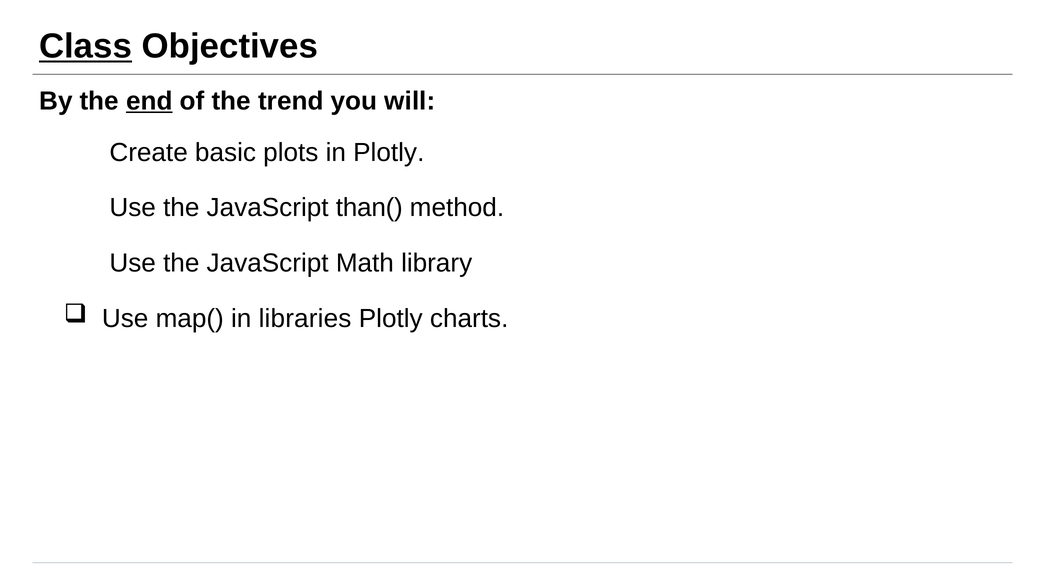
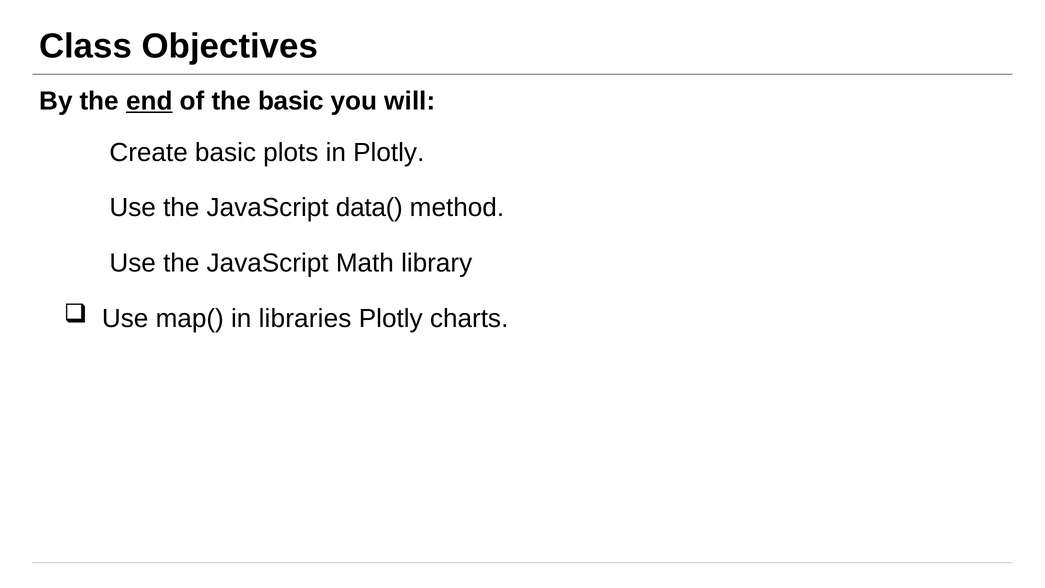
Class underline: present -> none (86, 46)
the trend: trend -> basic (291, 101)
than(: than( -> data( (369, 208)
